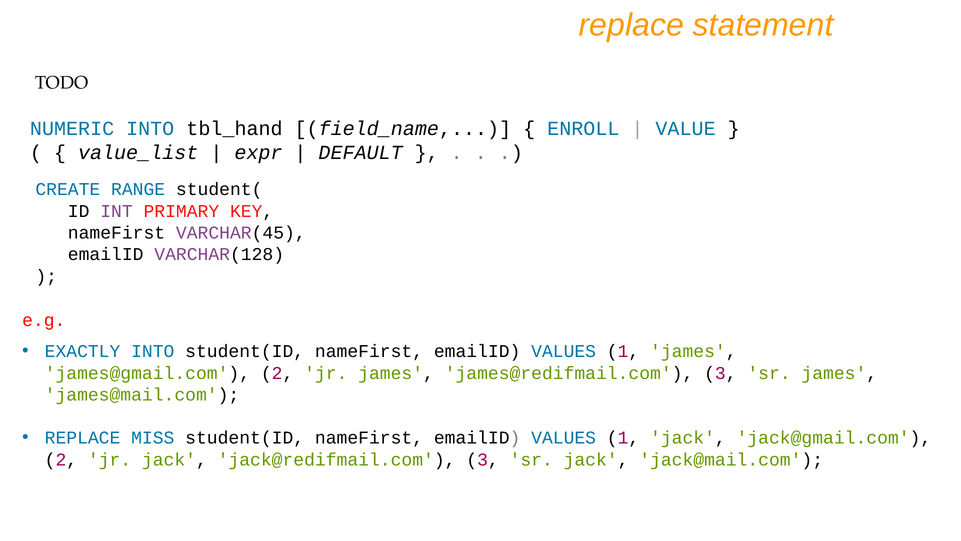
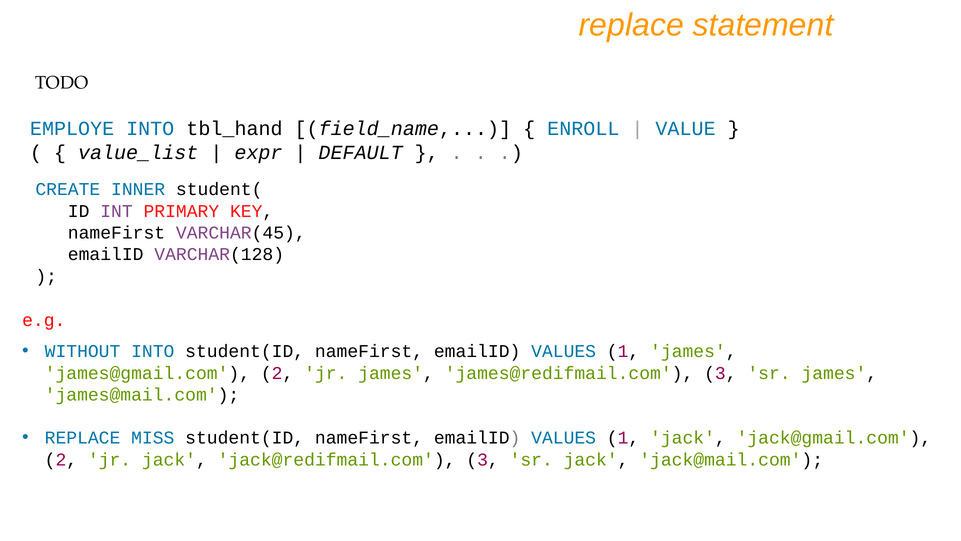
NUMERIC: NUMERIC -> EMPLOYE (72, 128)
RANGE: RANGE -> INNER (138, 189)
EXACTLY: EXACTLY -> WITHOUT (83, 351)
